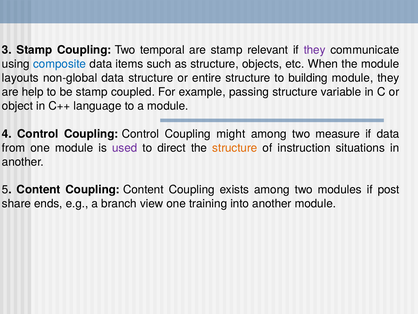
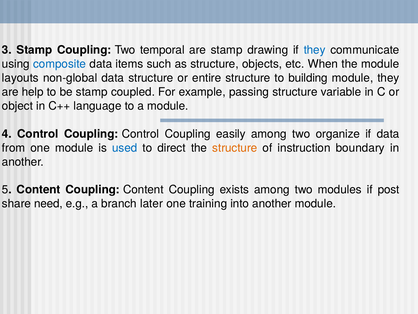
relevant: relevant -> drawing (268, 50)
they colour: purple -> blue (315, 50)
might: might -> easily (231, 134)
measure: measure -> organize (338, 134)
used colour: purple -> blue (125, 148)
situations: situations -> boundary (360, 148)
ends: ends -> need (48, 203)
view: view -> later (152, 203)
